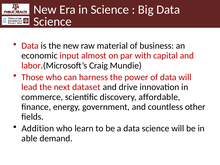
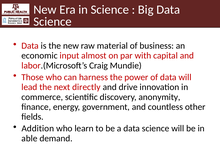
dataset: dataset -> directly (86, 87)
affordable: affordable -> anonymity (159, 97)
